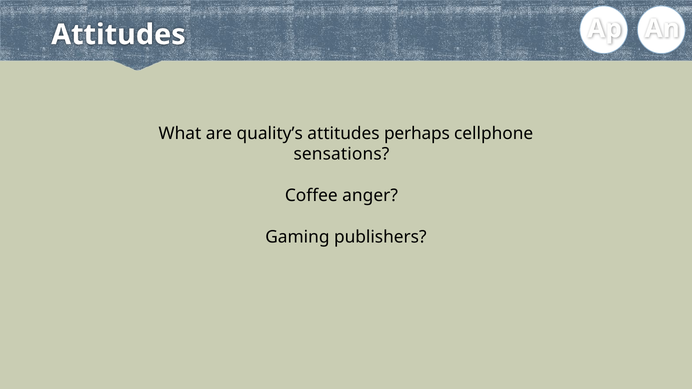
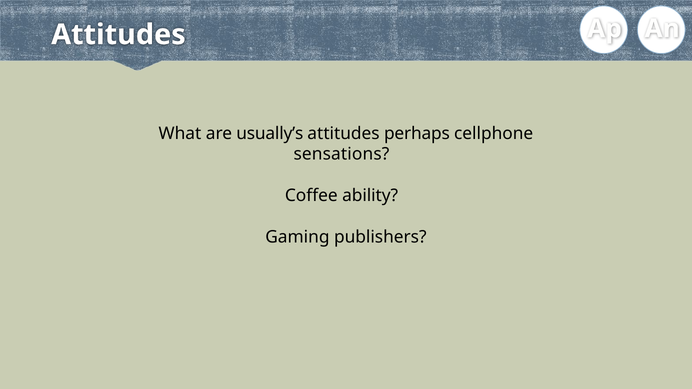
quality’s: quality’s -> usually’s (270, 133)
anger: anger -> ability (370, 196)
